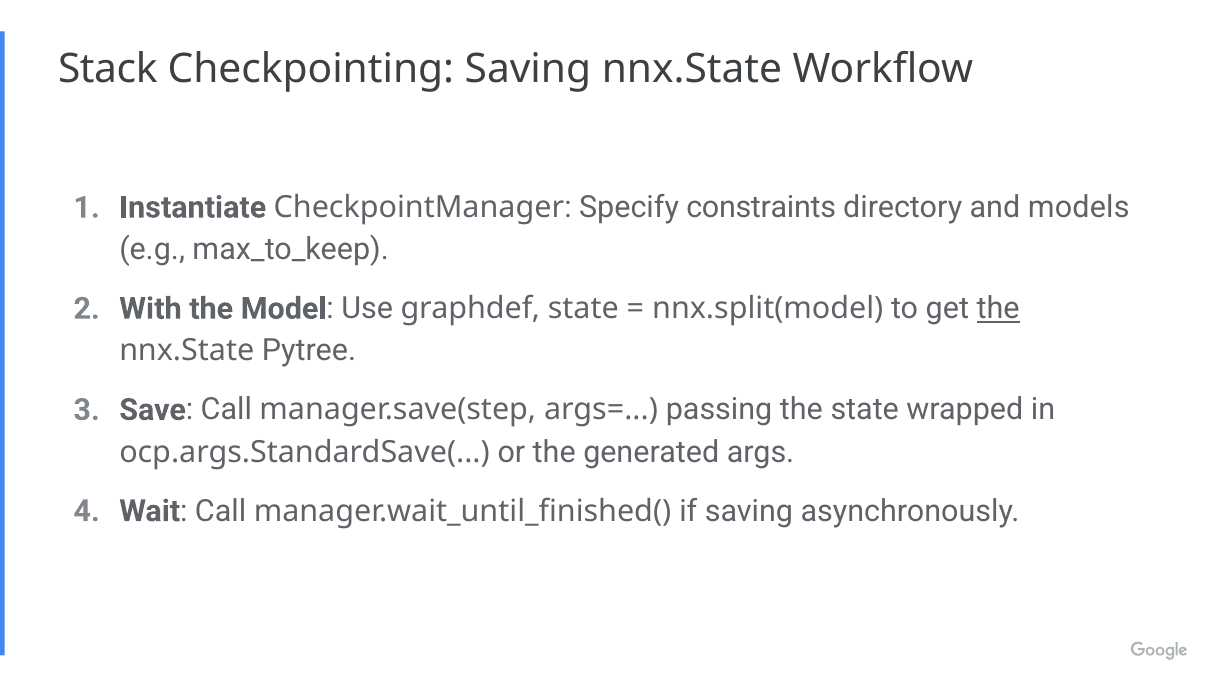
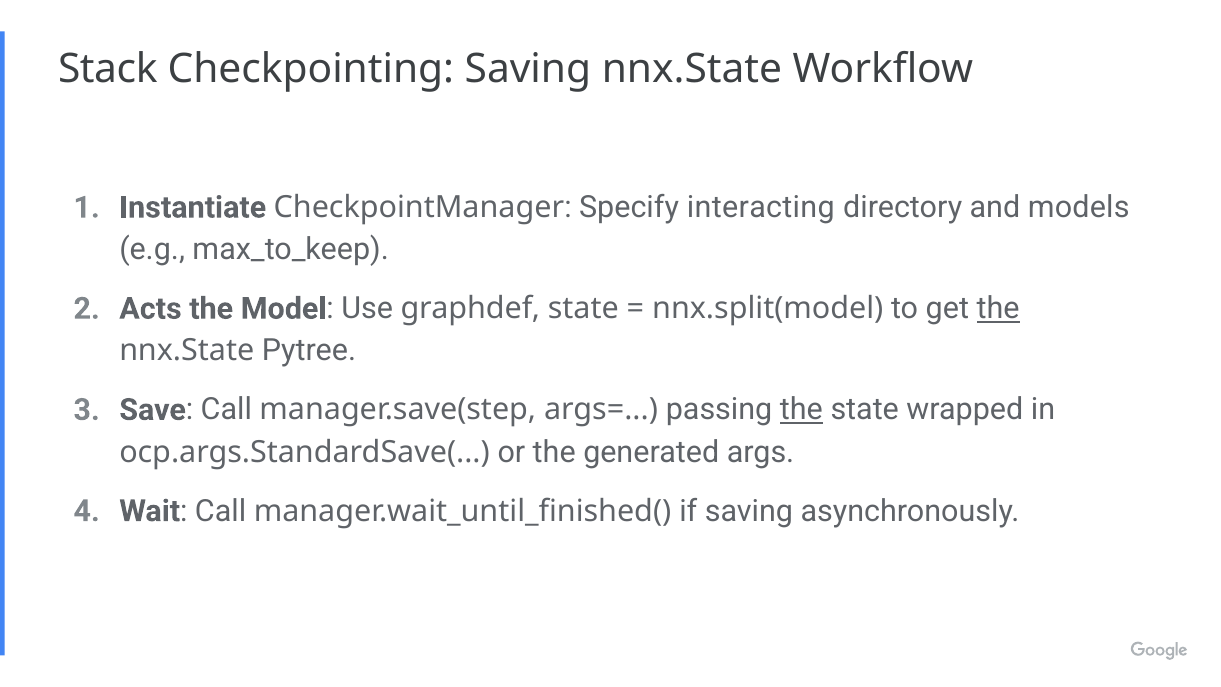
constraints: constraints -> interacting (761, 207)
With: With -> Acts (150, 309)
the underline: none -> present (801, 410)
